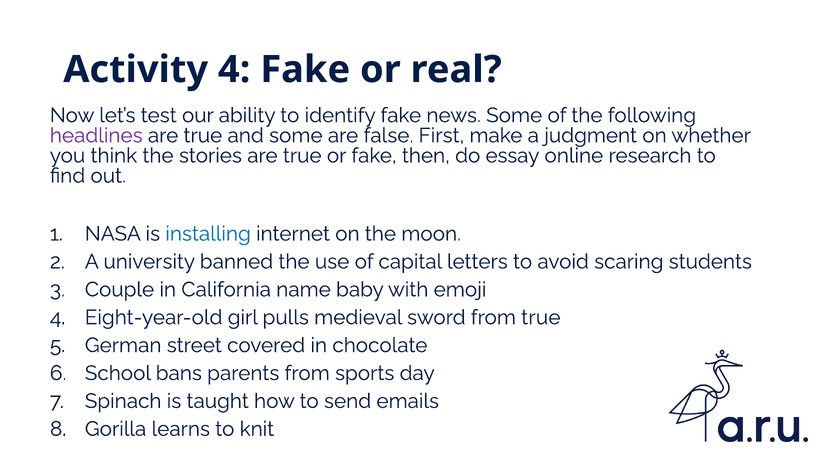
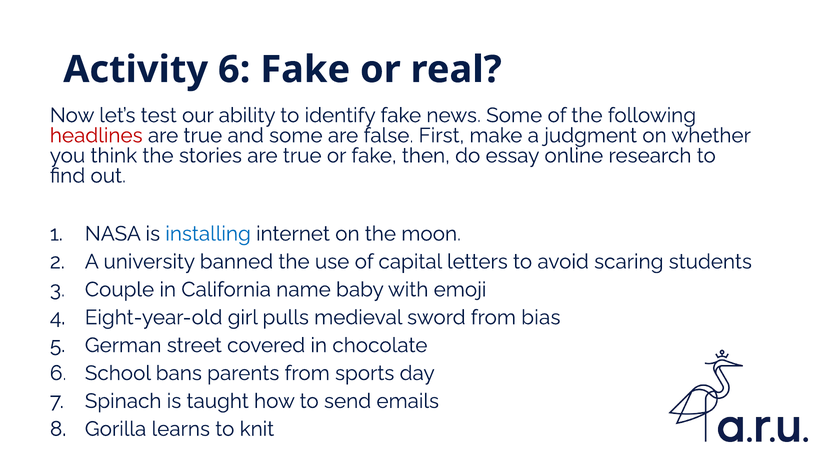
Activity 4: 4 -> 6 (234, 70)
headlines colour: purple -> red (96, 136)
from true: true -> bias (541, 318)
